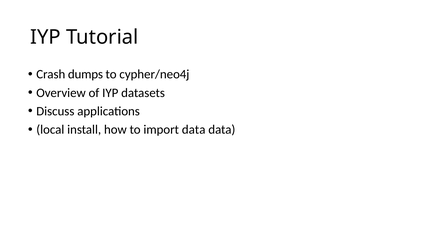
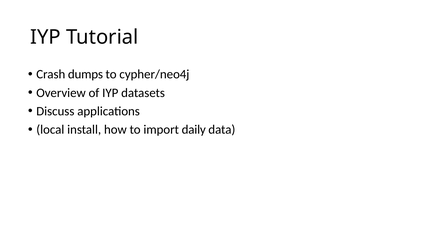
import data: data -> daily (194, 130)
